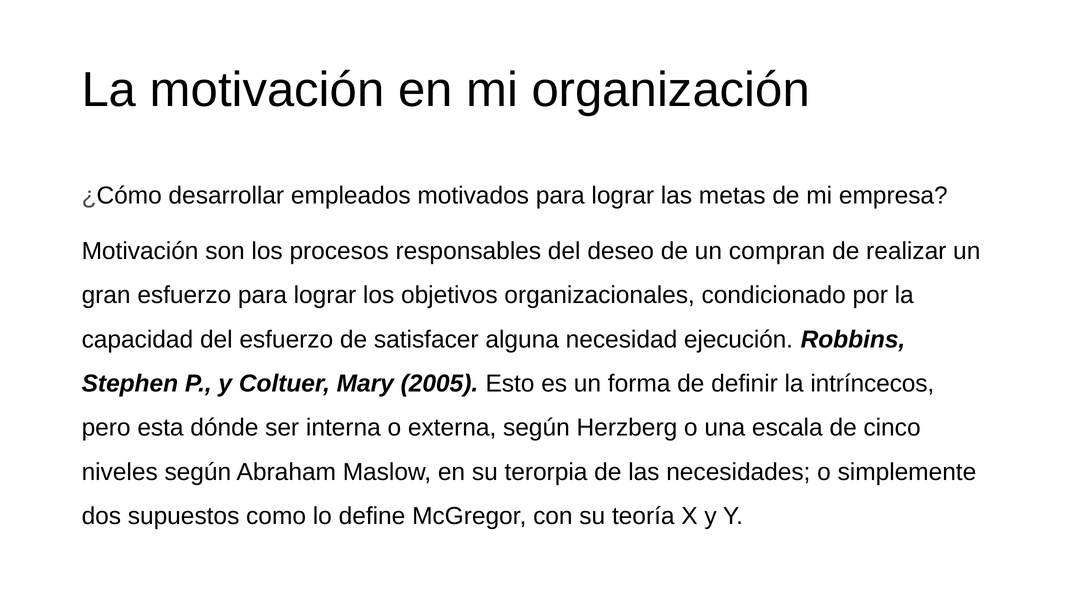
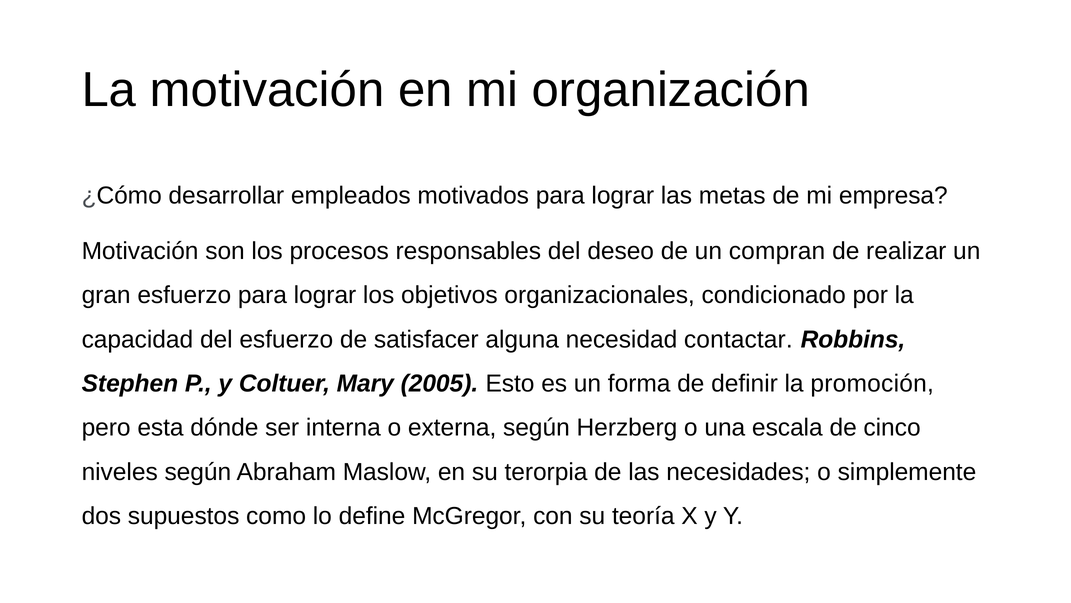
ejecución: ejecución -> contactar (738, 339)
intríncecos: intríncecos -> promoción (872, 383)
